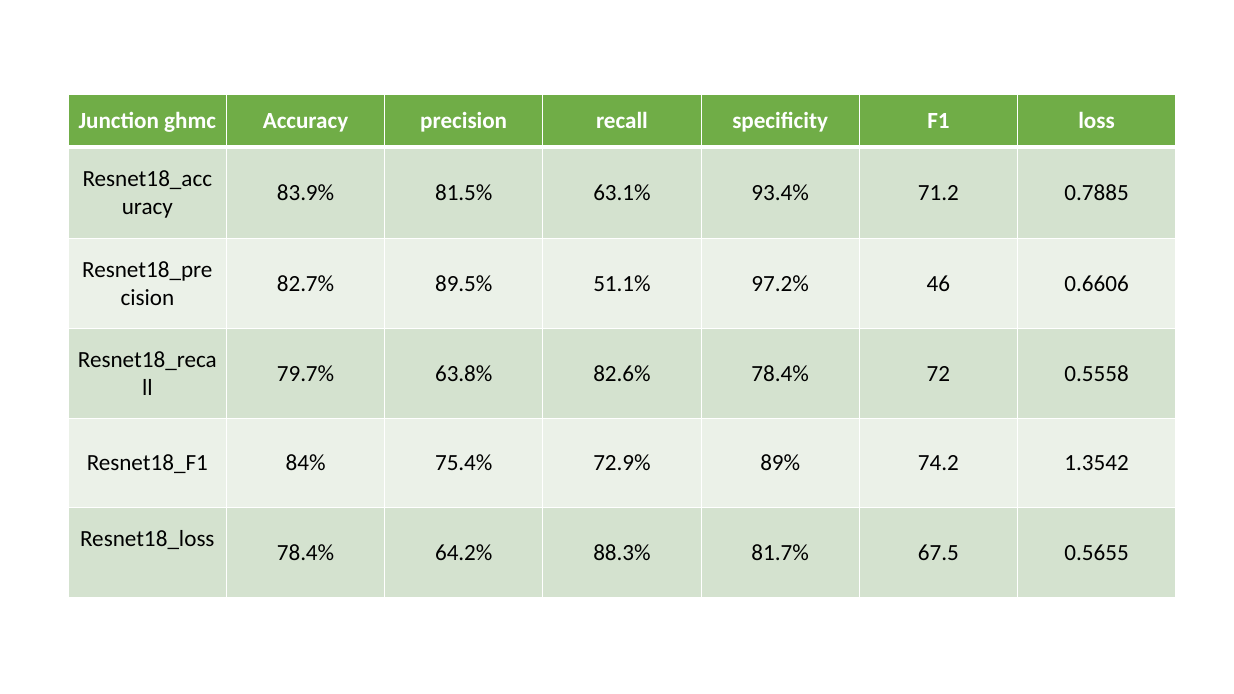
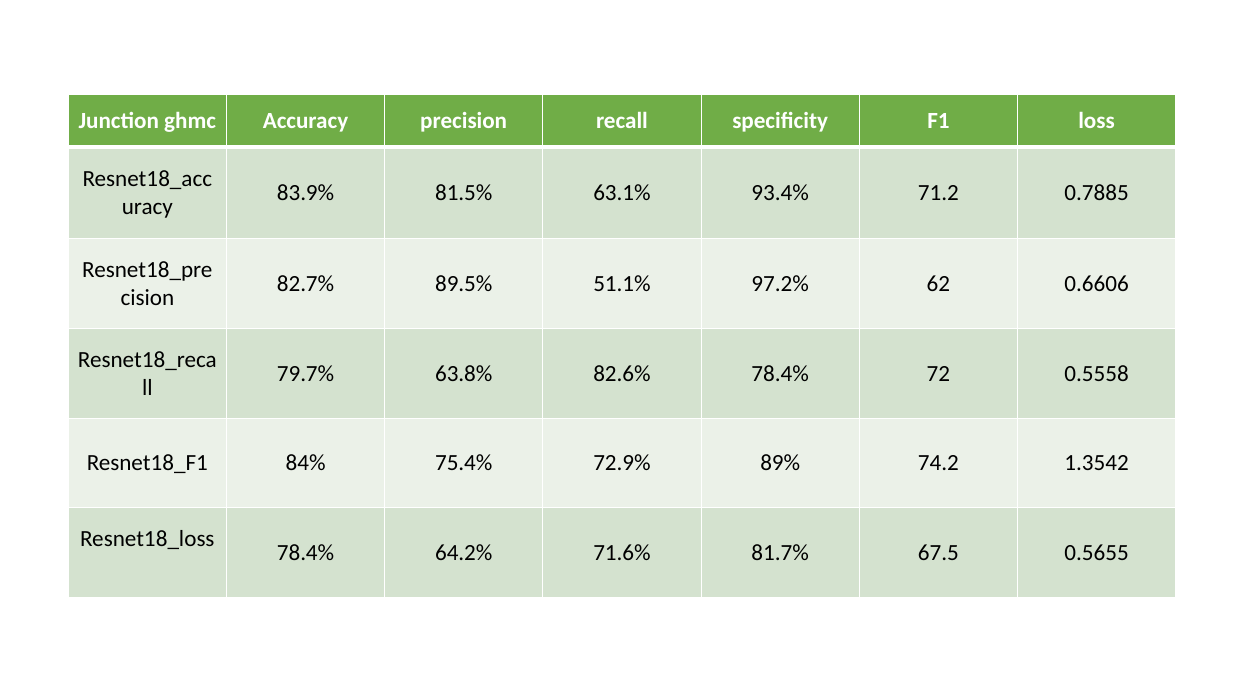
46: 46 -> 62 (938, 284)
88.3%: 88.3% -> 71.6% (622, 553)
